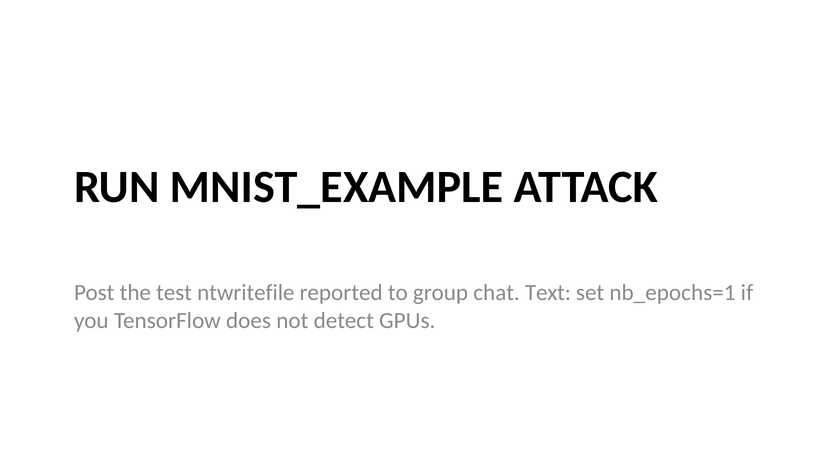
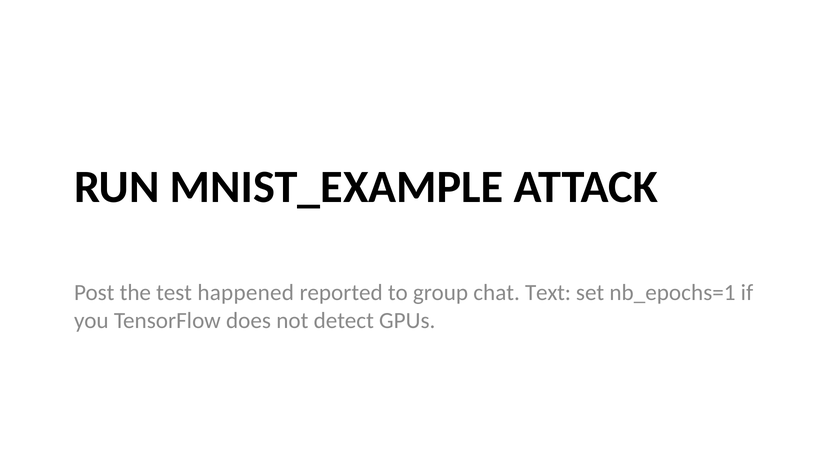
ntwritefile: ntwritefile -> happened (246, 293)
